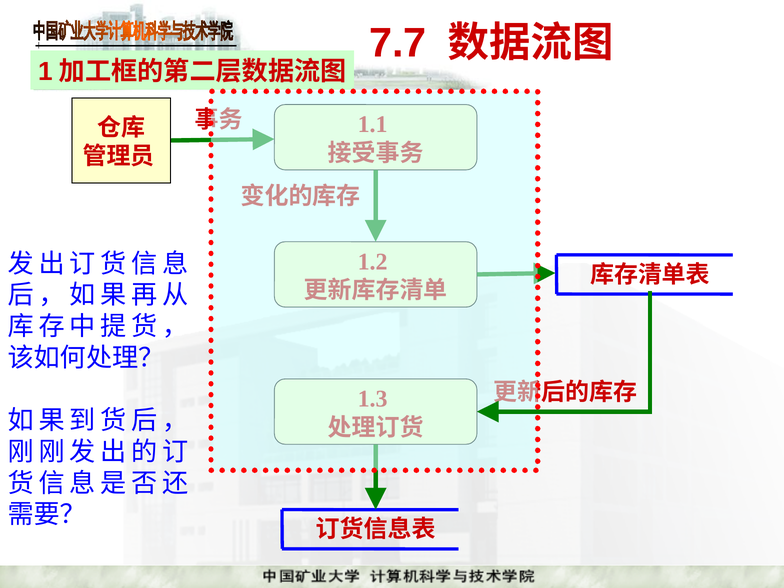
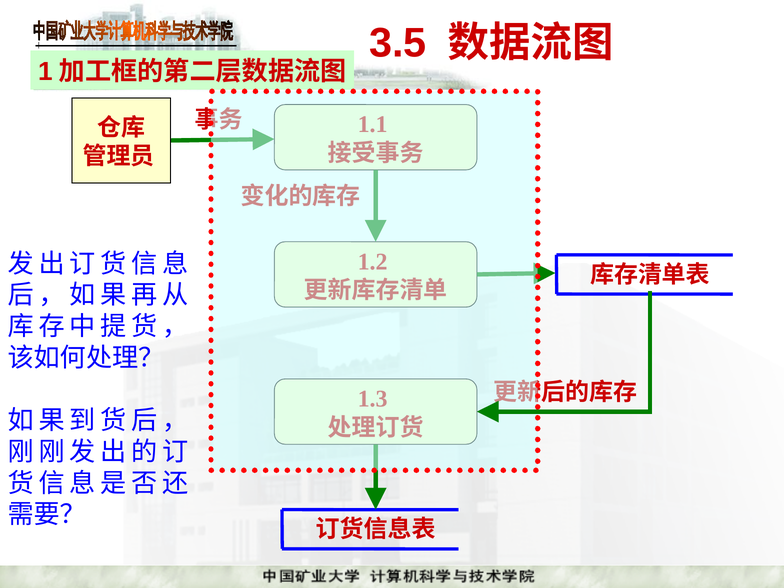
7.7: 7.7 -> 3.5 (398, 43)
